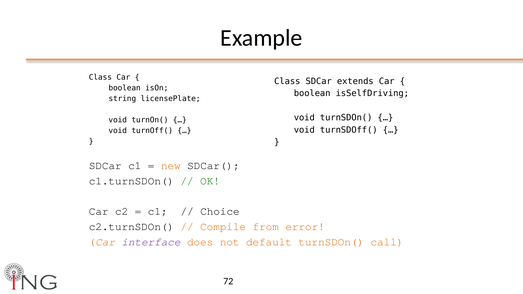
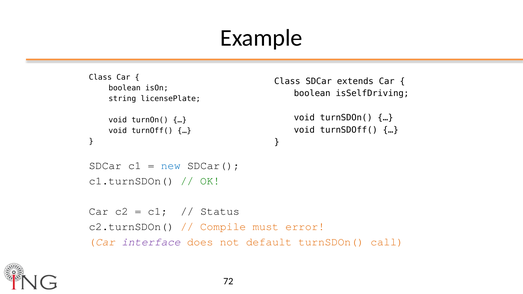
new colour: orange -> blue (171, 166)
Choice: Choice -> Status (220, 211)
from: from -> must (266, 227)
